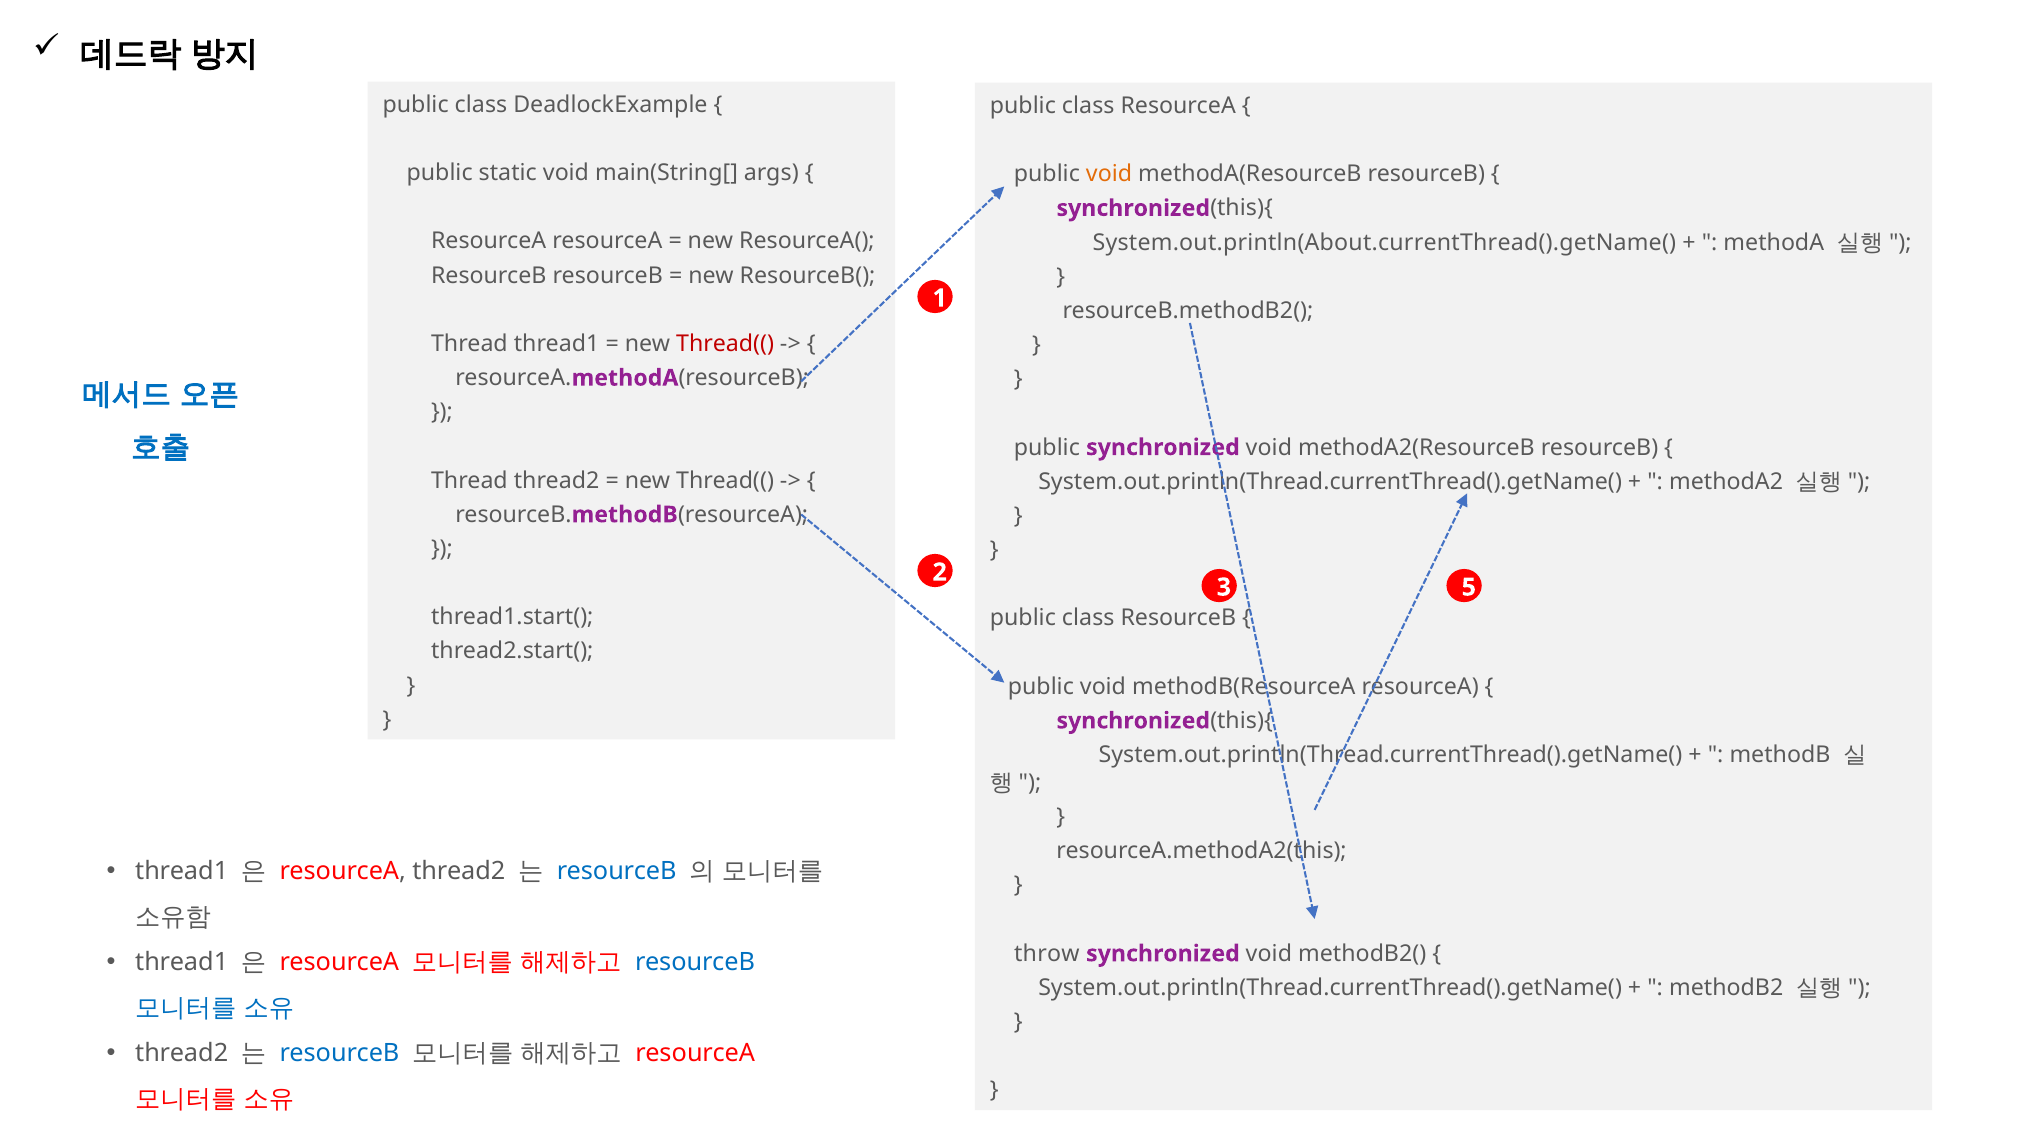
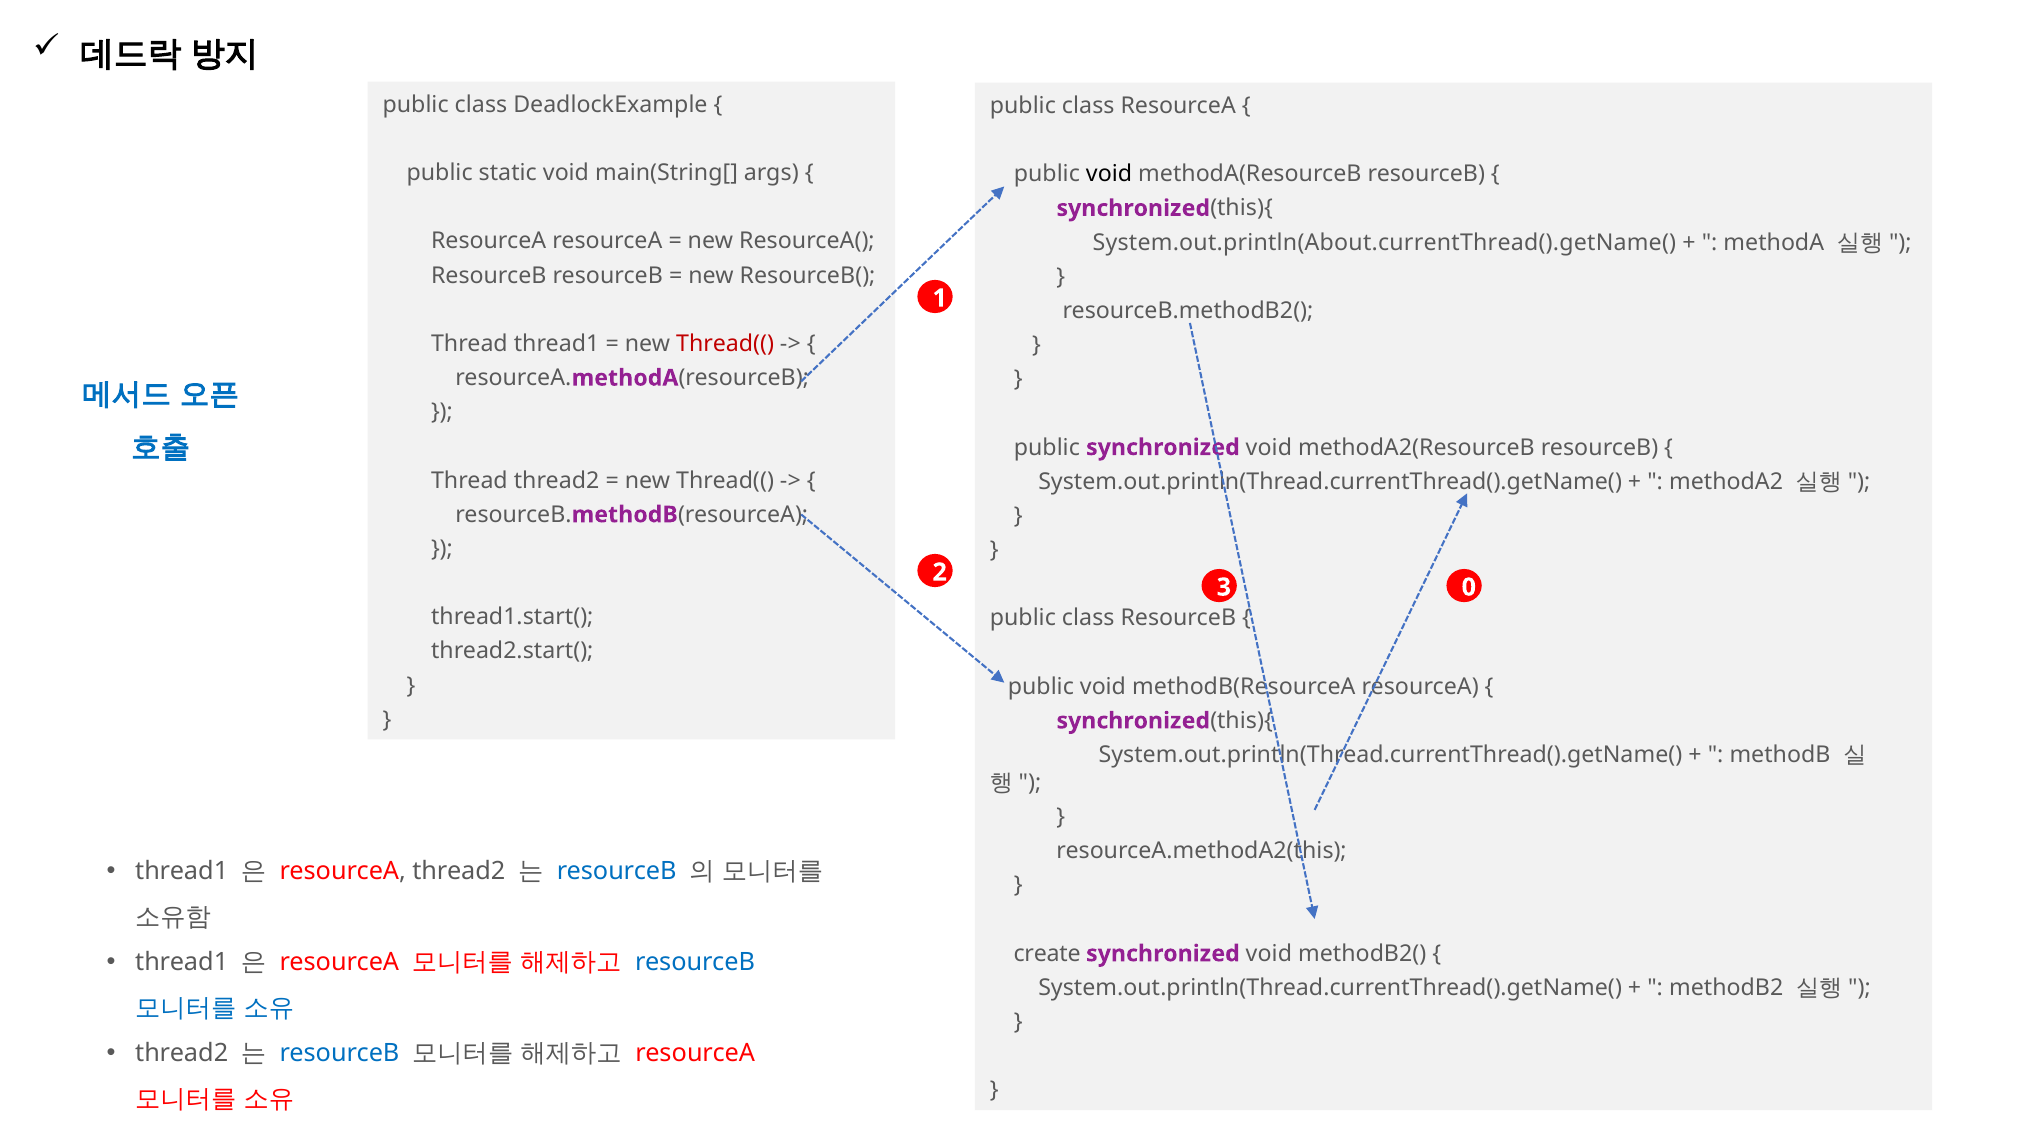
void colour: orange -> black (1109, 174)
5: 5 -> 0 (1469, 587)
throw: throw -> create (1047, 954)
